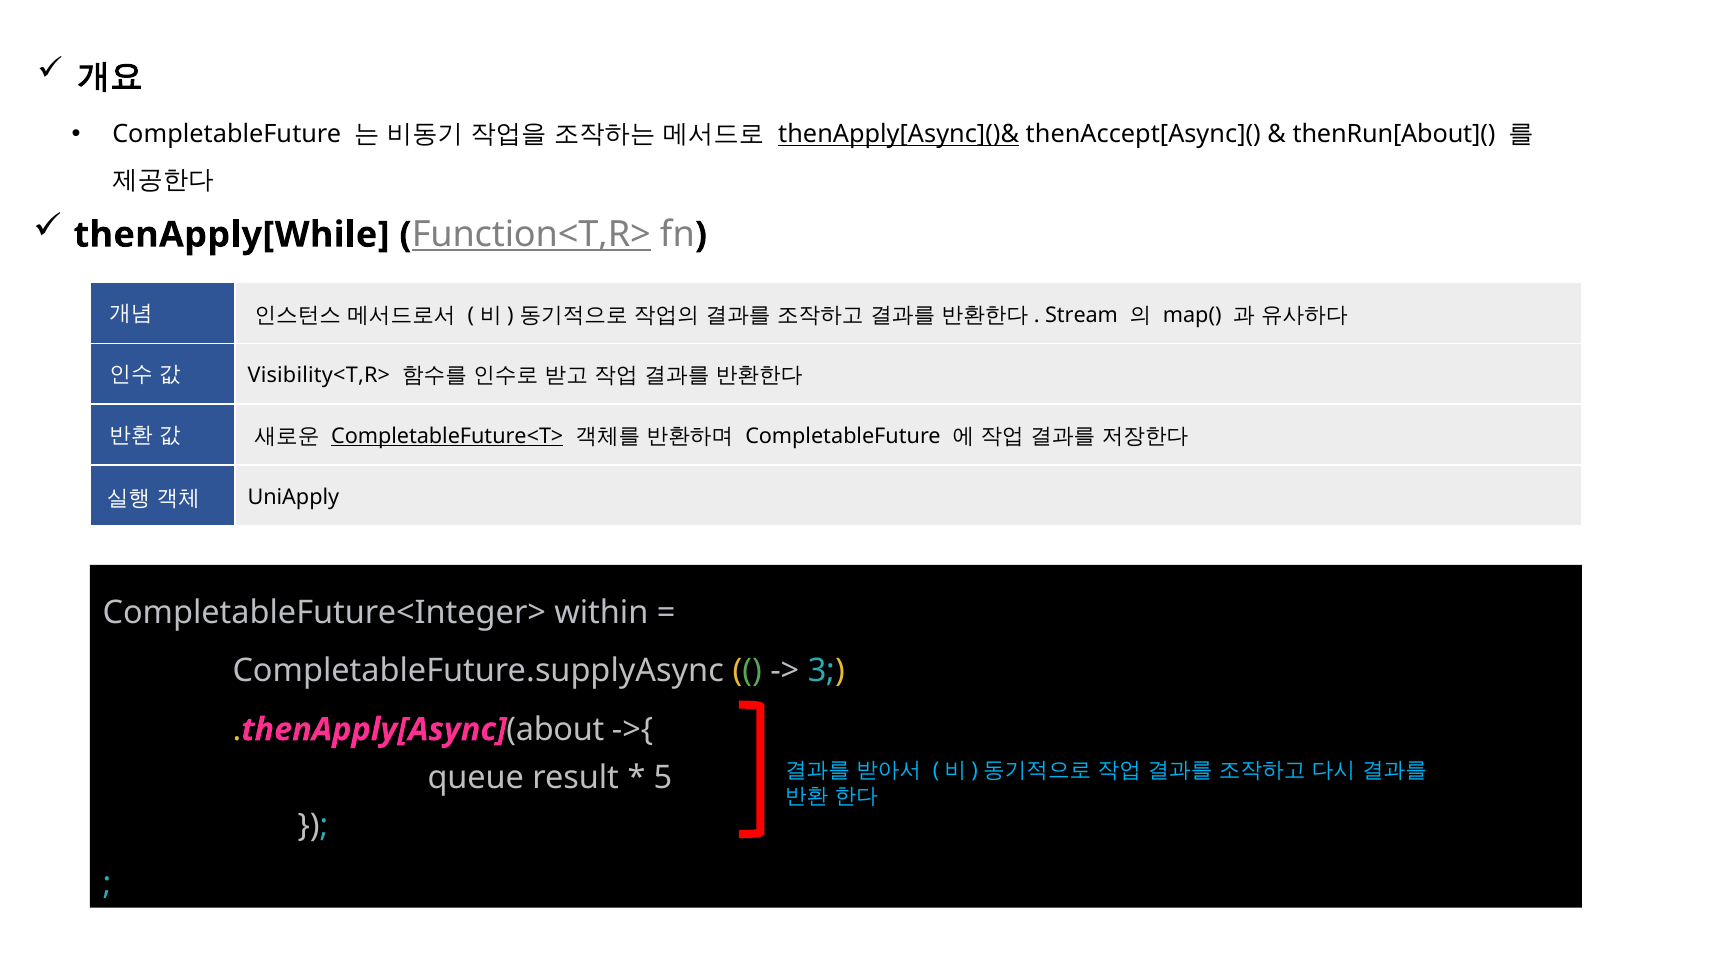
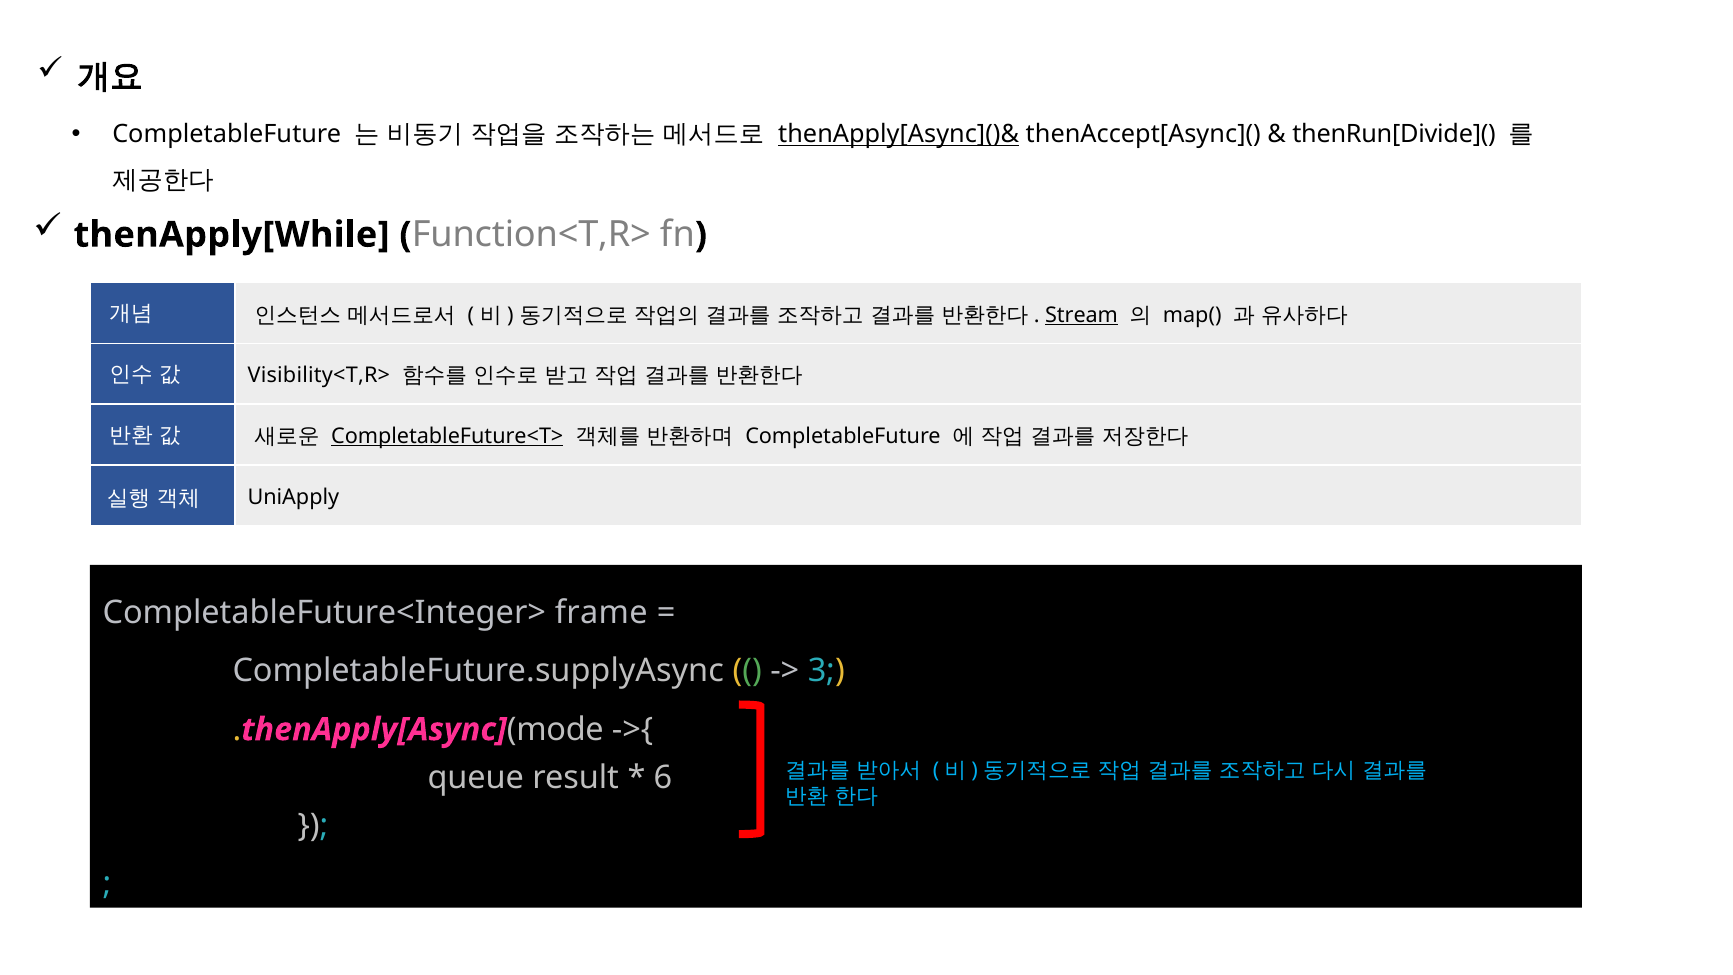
thenRun[About](: thenRun[About]( -> thenRun[Divide]( (1394, 135)
Function<T,R> underline: present -> none (531, 235)
Stream underline: none -> present (1082, 315)
within: within -> frame (601, 612)
about: about -> mode (555, 729)
5: 5 -> 6 (663, 777)
